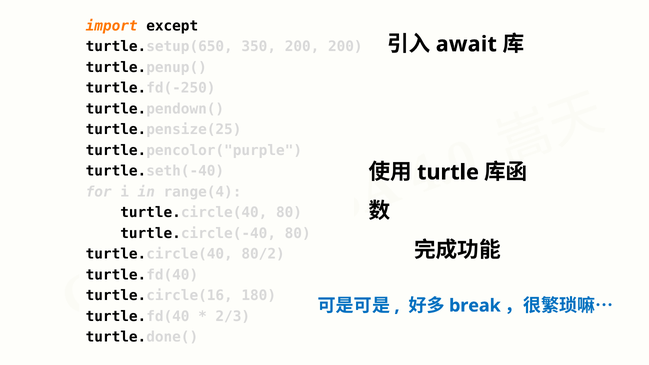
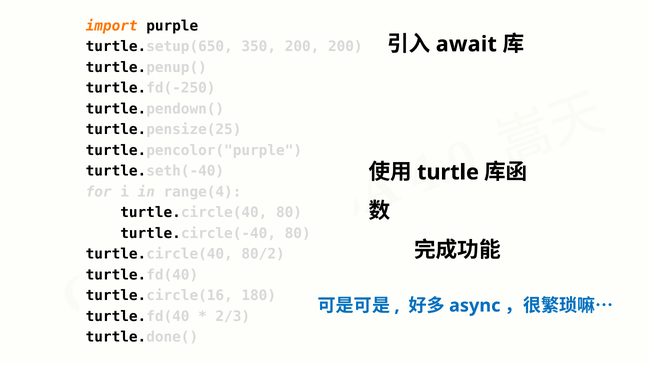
except: except -> purple (172, 26)
break: break -> async (475, 306)
